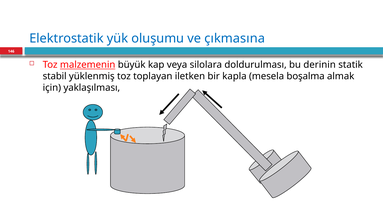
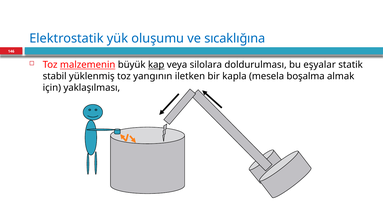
çıkmasına: çıkmasına -> sıcaklığına (235, 38)
kap underline: none -> present (156, 65)
derinin: derinin -> eşyalar (320, 65)
toplayan: toplayan -> yangının (153, 76)
